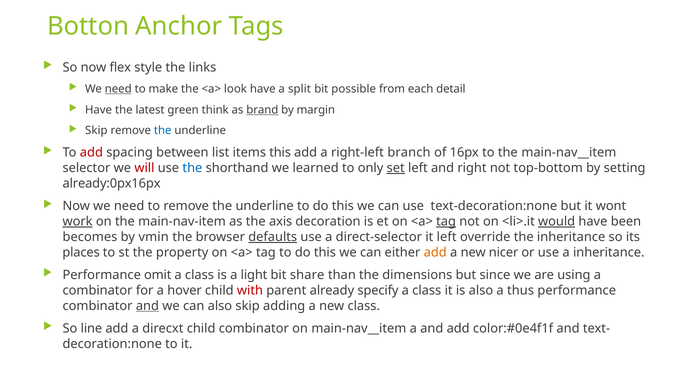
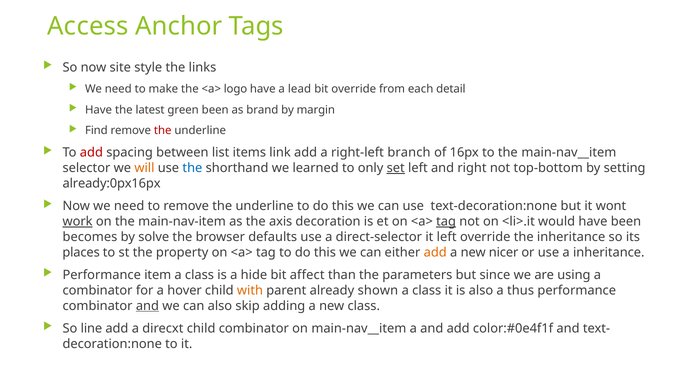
Botton: Botton -> Access (88, 26)
flex: flex -> site (120, 67)
need underline: present -> none (118, 89)
look: look -> logo (236, 89)
split: split -> lead (299, 89)
bit possible: possible -> override (354, 89)
green think: think -> been (215, 110)
brand underline: present -> none (262, 110)
Skip: Skip -> Find (96, 131)
the colour: blue -> red (163, 131)
items this: this -> link (280, 152)
will colour: red -> orange (144, 168)
would underline: present -> none (557, 221)
vmin: vmin -> solve (154, 237)
defaults underline: present -> none (273, 237)
omit: omit -> item (158, 275)
light: light -> hide (254, 275)
share: share -> affect (307, 275)
dimensions: dimensions -> parameters (417, 275)
with colour: red -> orange (250, 290)
specify: specify -> shown (378, 290)
